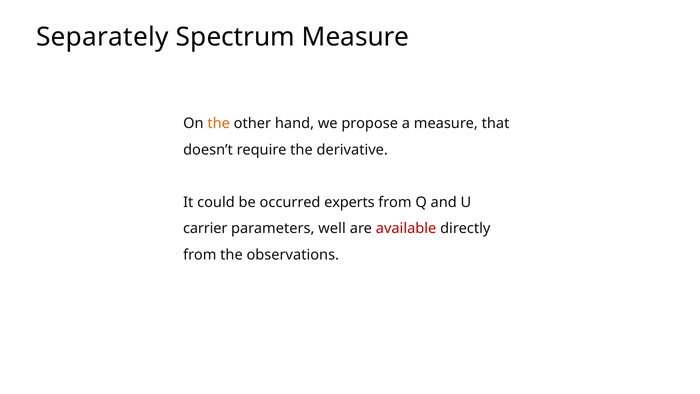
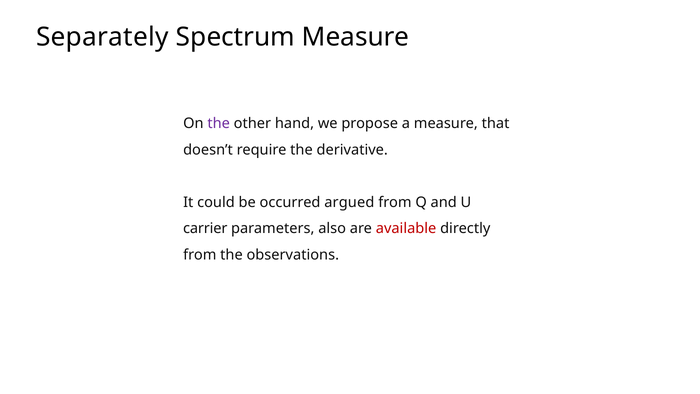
the colour: orange -> purple (219, 123)
experts: experts -> argued (349, 202)
well: well -> also (332, 228)
